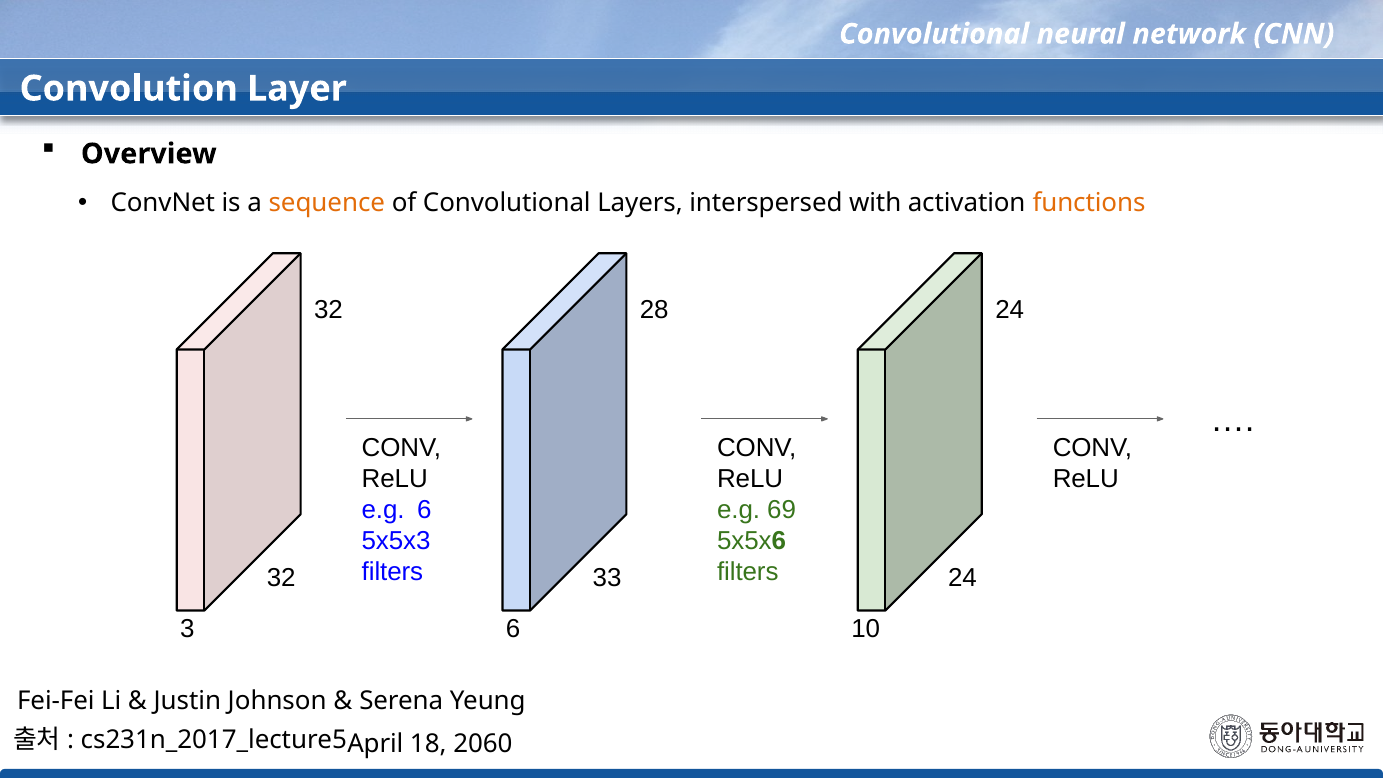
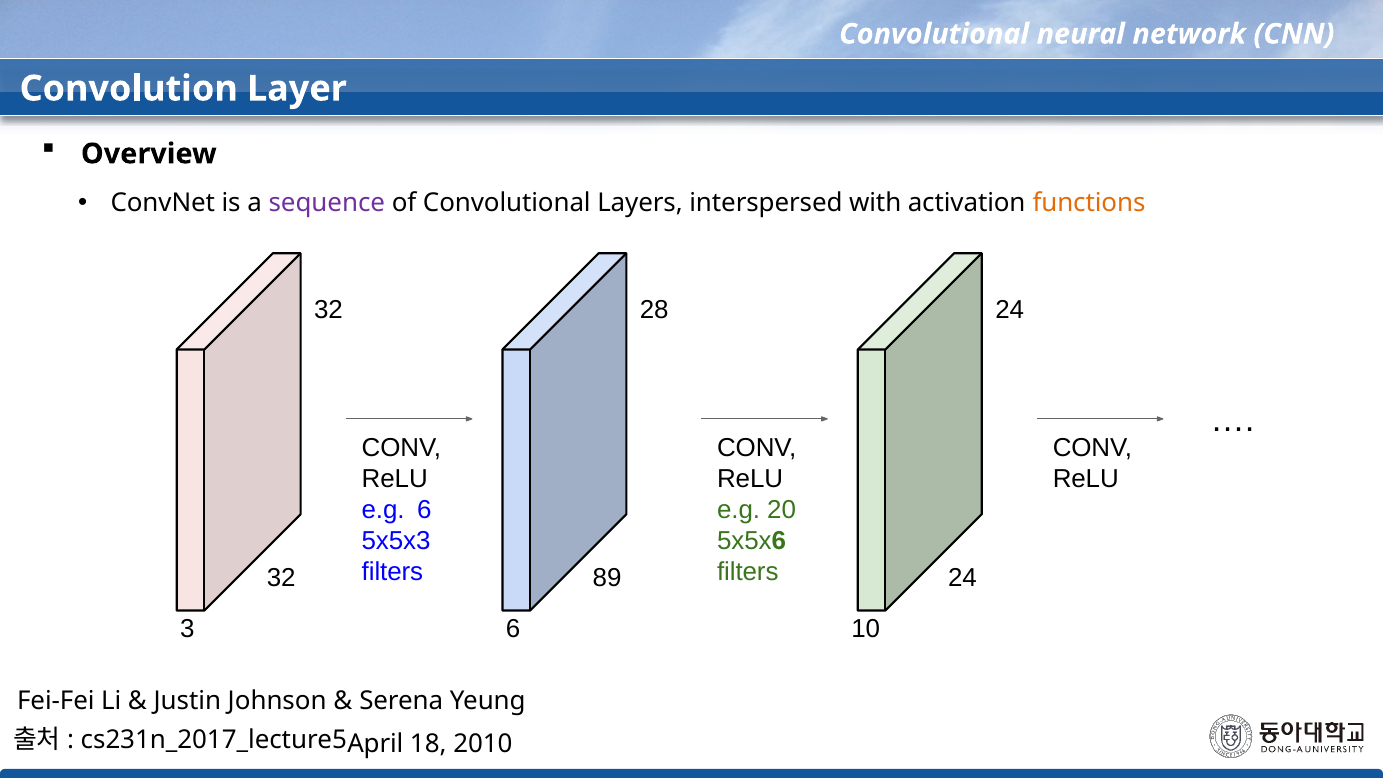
sequence colour: orange -> purple (327, 203)
69: 69 -> 20 (782, 510)
33: 33 -> 89 (607, 578)
2060: 2060 -> 2010 (483, 744)
